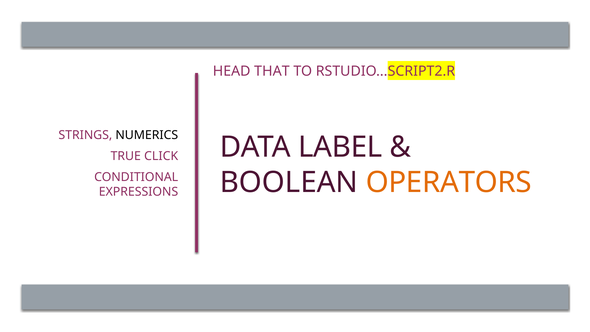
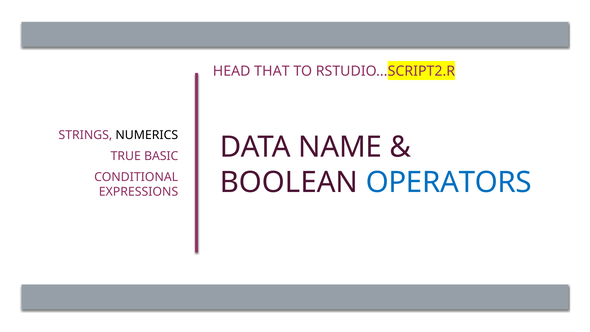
LABEL: LABEL -> NAME (340, 147)
CLICK: CLICK -> BASIC (161, 156)
OPERATORS colour: orange -> blue (449, 182)
